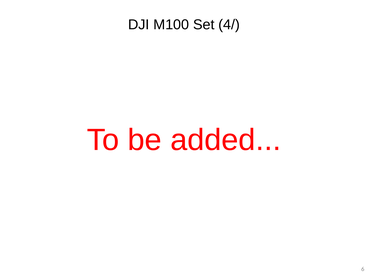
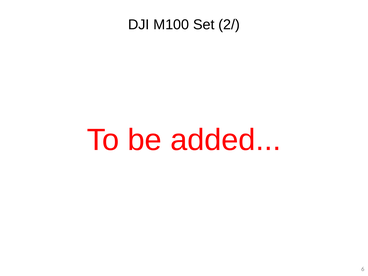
4/: 4/ -> 2/ (229, 25)
